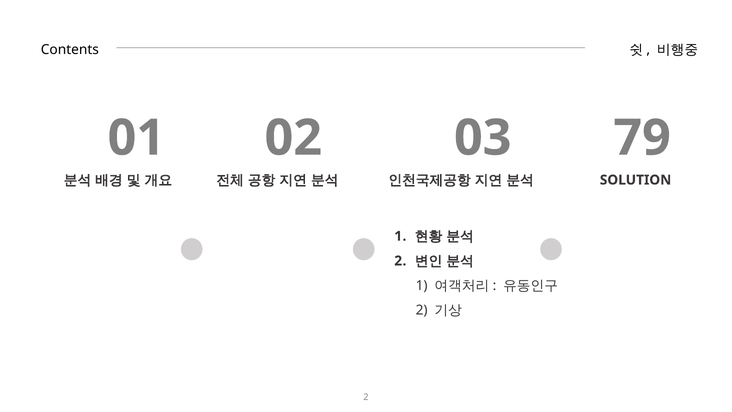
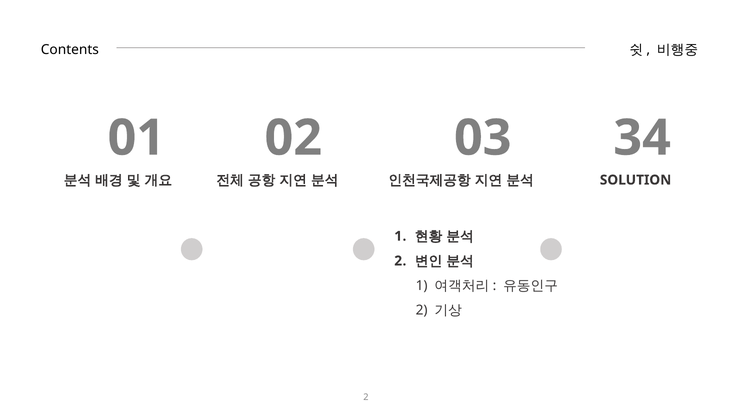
79: 79 -> 34 (642, 138)
